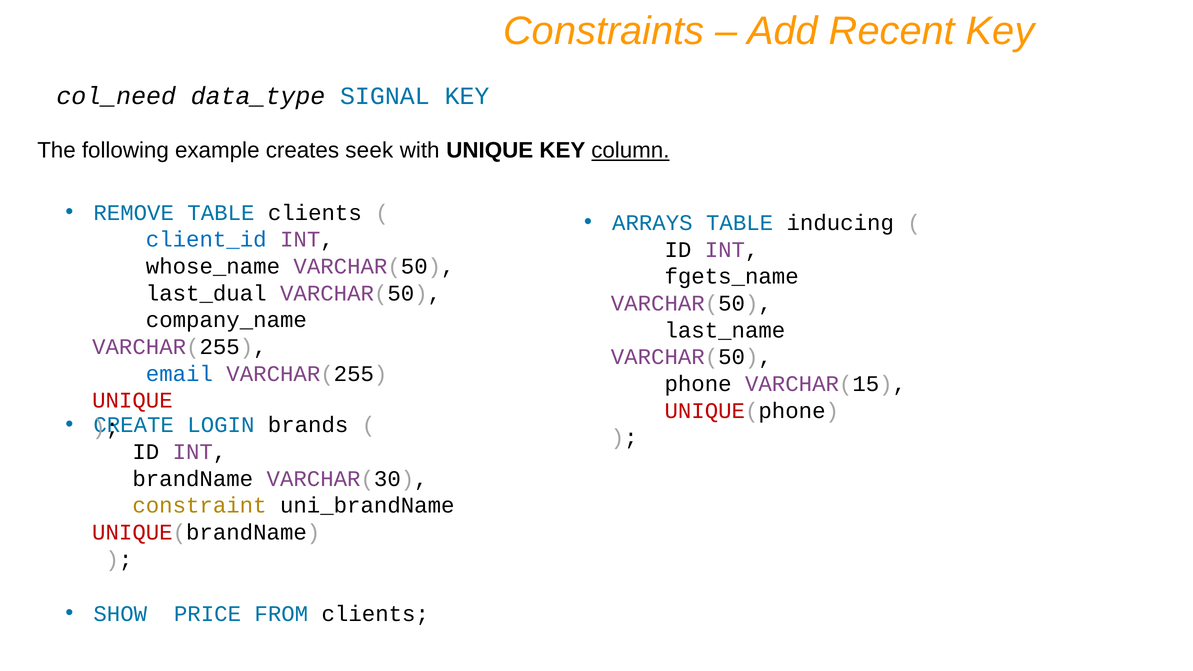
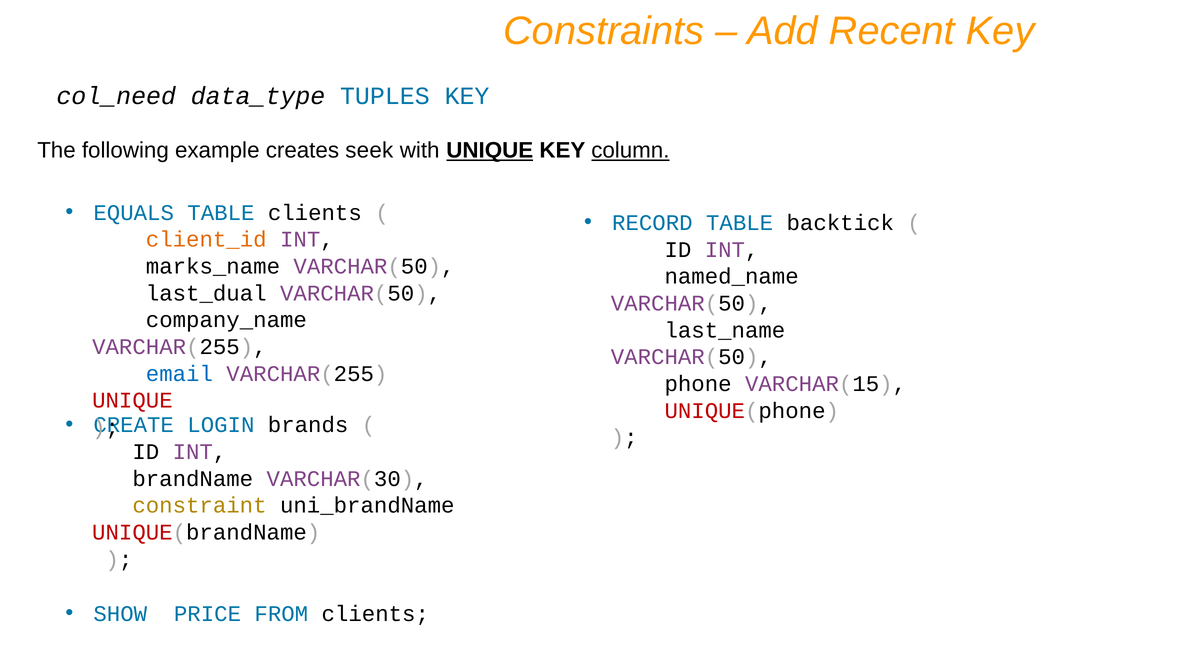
SIGNAL: SIGNAL -> TUPLES (385, 96)
UNIQUE underline: none -> present (490, 151)
REMOVE: REMOVE -> EQUALS (134, 213)
ARRAYS: ARRAYS -> RECORD (652, 223)
inducing: inducing -> backtick (840, 223)
client_id colour: blue -> orange (206, 240)
whose_name: whose_name -> marks_name (213, 266)
fgets_name: fgets_name -> named_name (732, 277)
